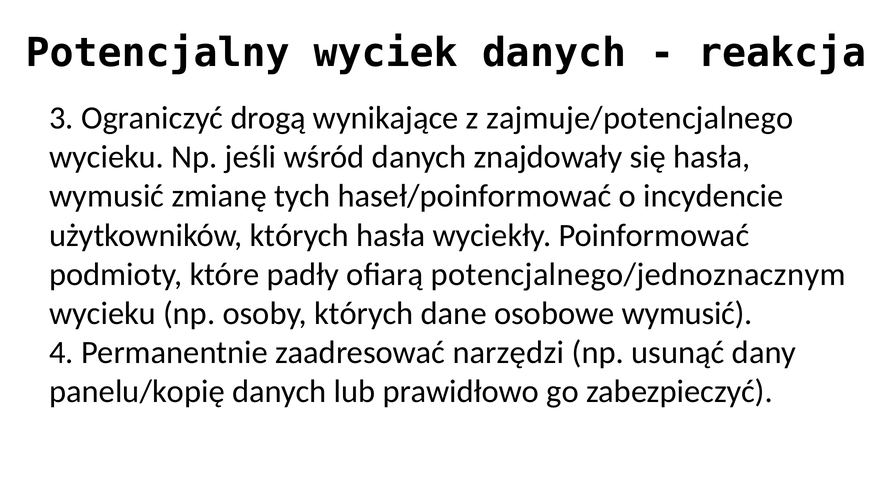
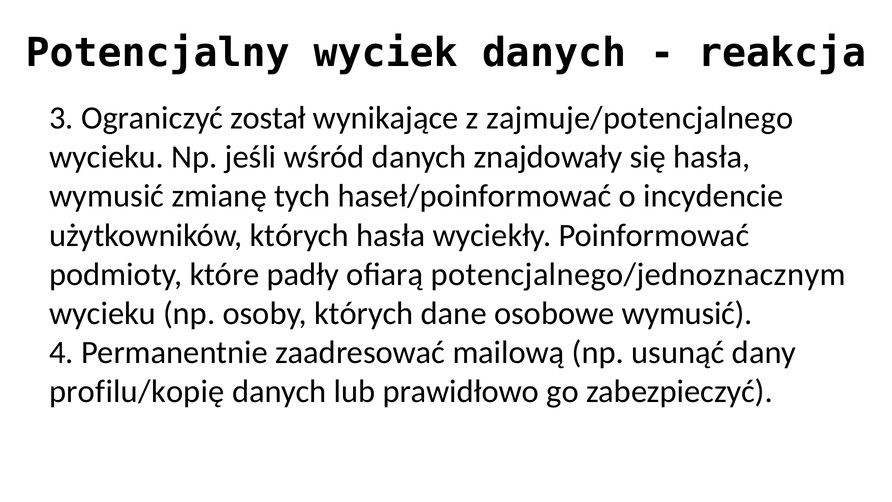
drogą: drogą -> został (268, 118)
narzędzi: narzędzi -> mailową (508, 352)
panelu/kopię: panelu/kopię -> profilu/kopię (137, 391)
